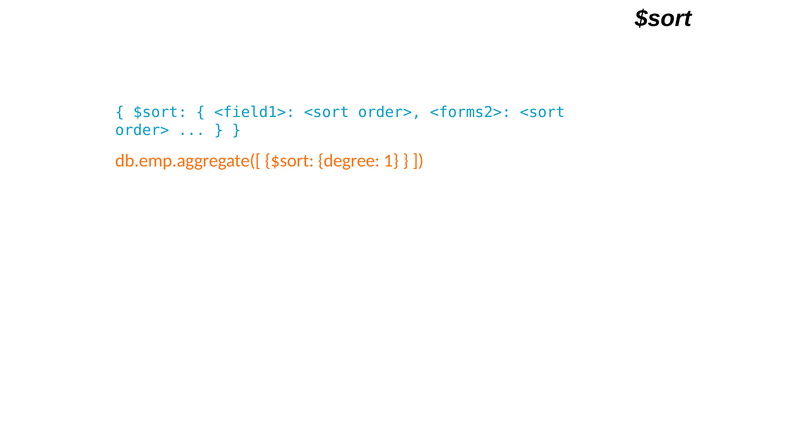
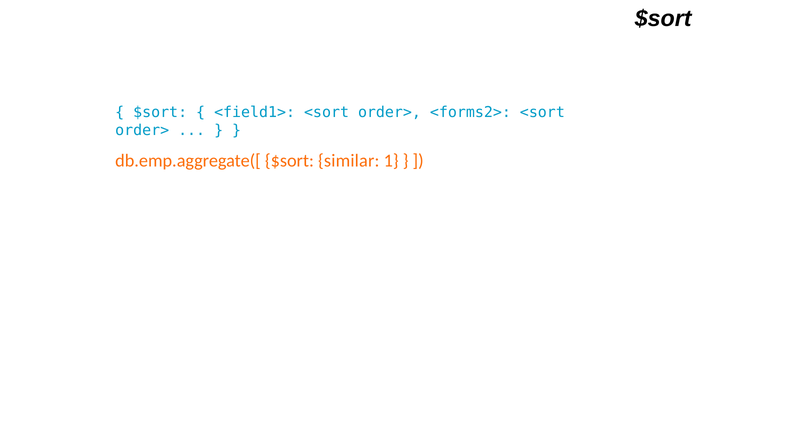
degree: degree -> similar (349, 161)
